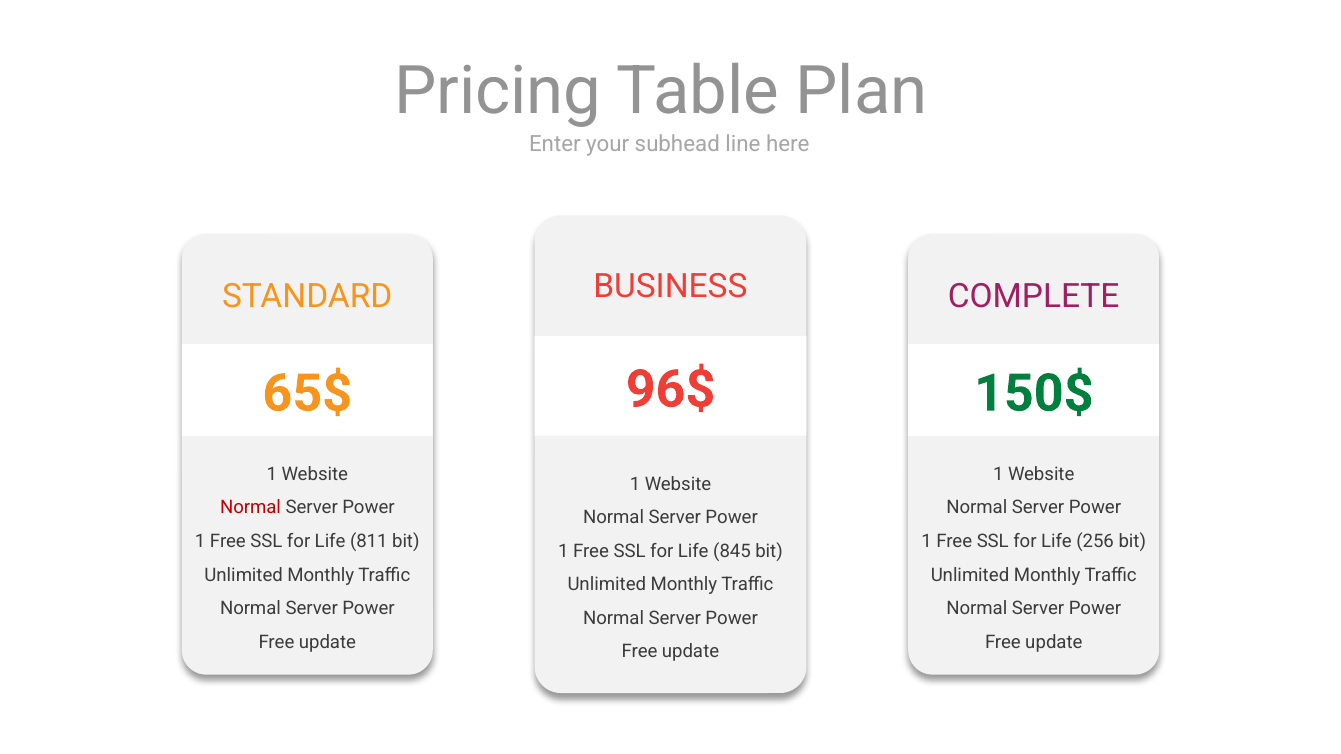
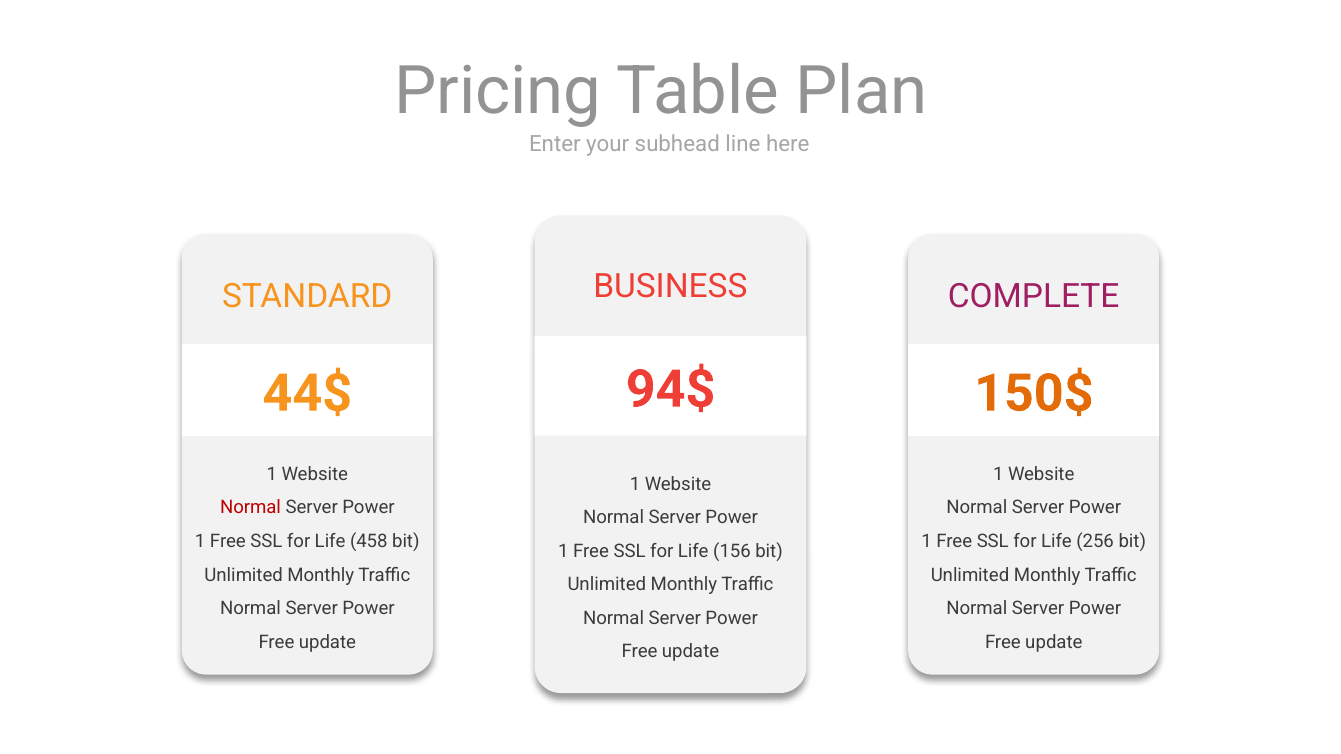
96$: 96$ -> 94$ (671, 390)
65$: 65$ -> 44$ (307, 394)
150$ colour: green -> orange (1034, 394)
811: 811 -> 458 (369, 542)
845: 845 -> 156 (732, 551)
